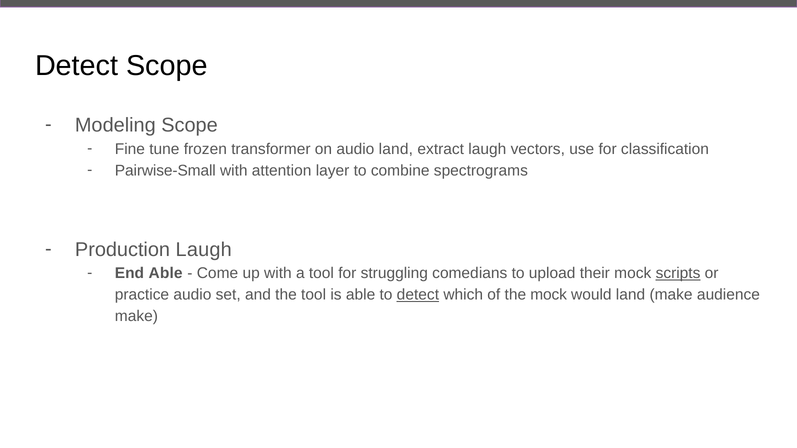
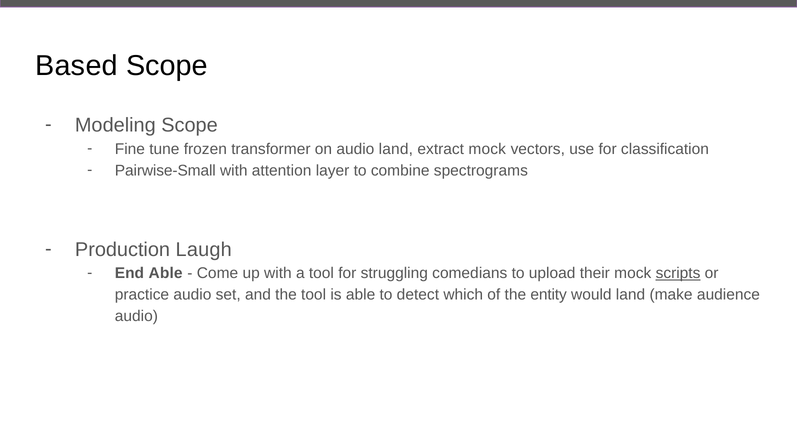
Detect: Detect -> Based (77, 66)
extract laugh: laugh -> mock (487, 149)
detect underline: present -> none (418, 295)
the mock: mock -> entity (549, 295)
make: make -> audio (136, 316)
